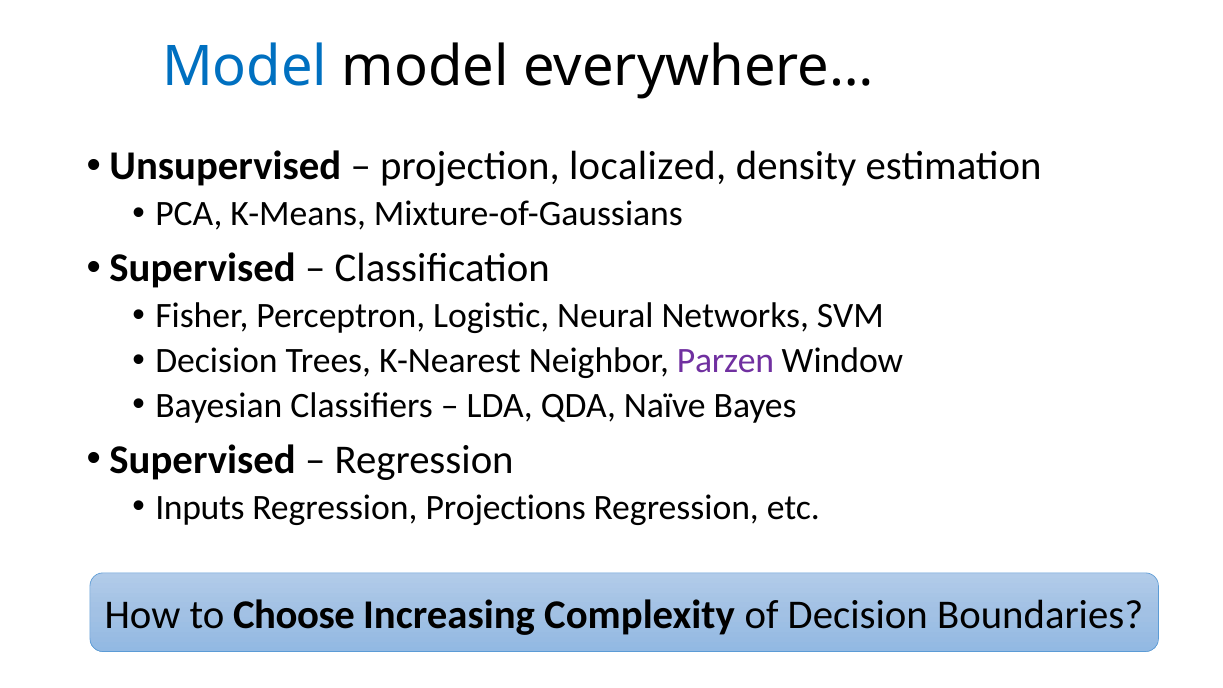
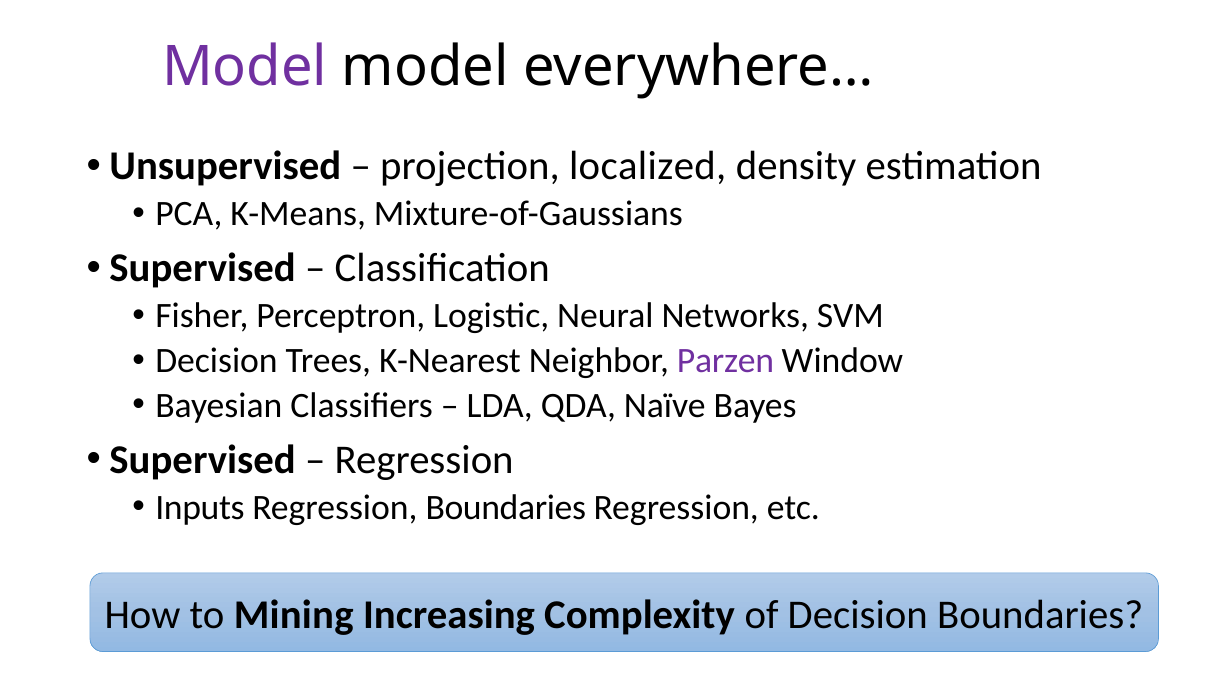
Model colour: blue -> purple (245, 67)
Regression Projections: Projections -> Boundaries (506, 507)
Choose: Choose -> Mining (294, 615)
